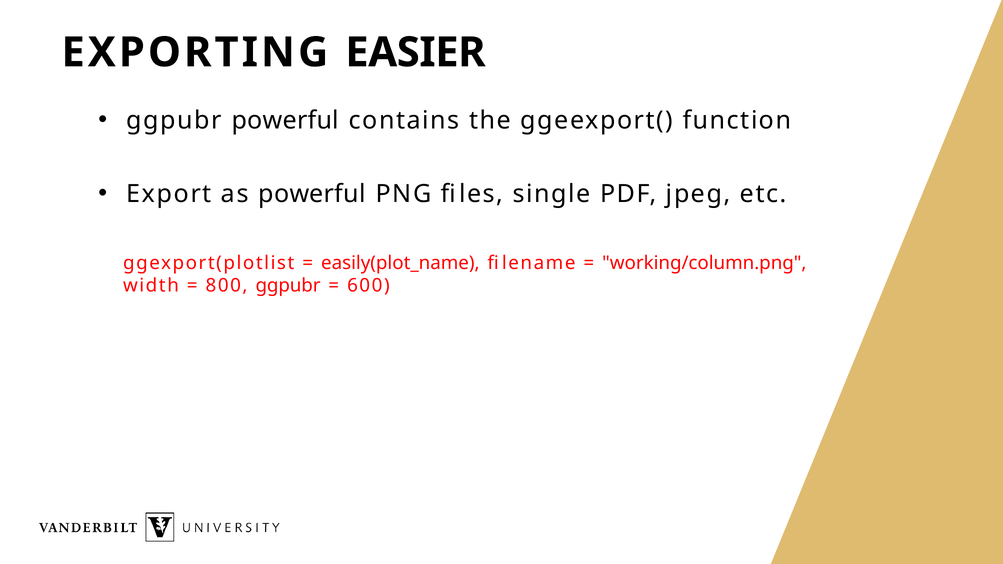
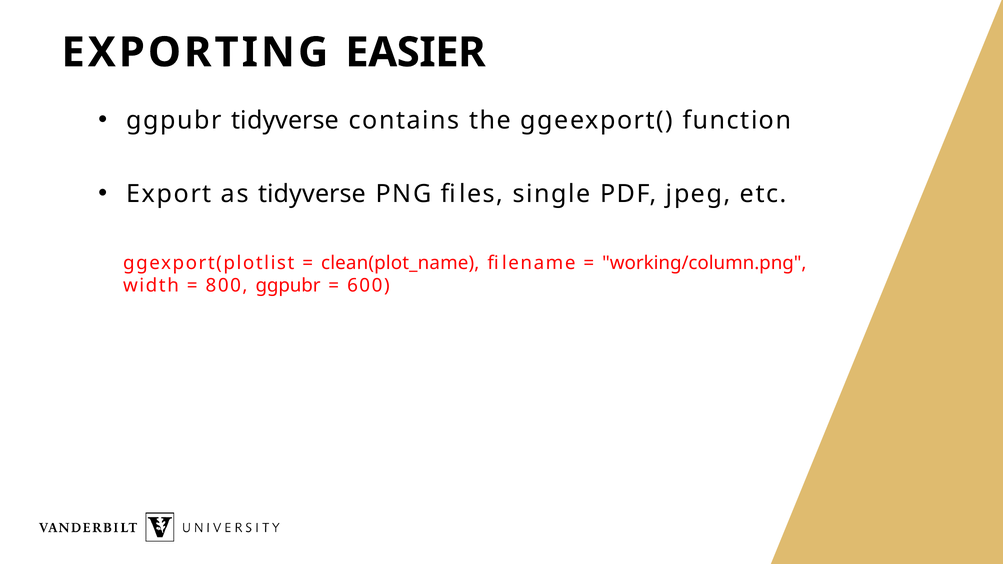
ggpubr powerful: powerful -> tidyverse (285, 120)
as powerful: powerful -> tidyverse (312, 194)
easily(plot_name: easily(plot_name -> clean(plot_name (400, 263)
